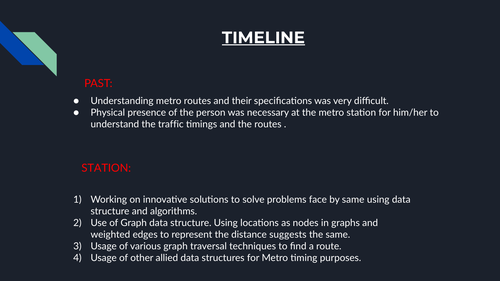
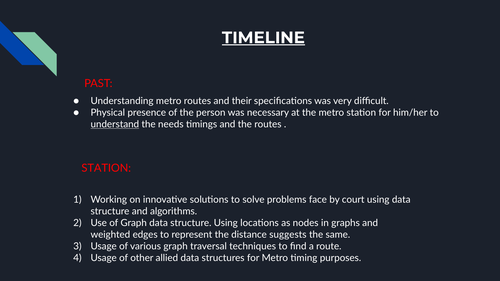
understand underline: none -> present (115, 124)
traffic: traffic -> needs (171, 124)
by same: same -> court (353, 200)
